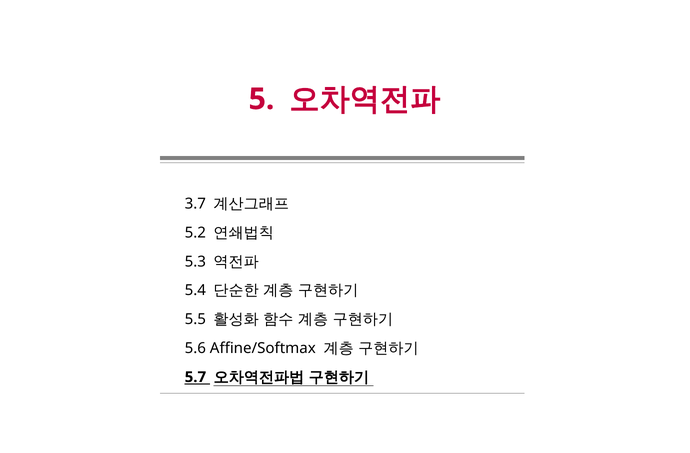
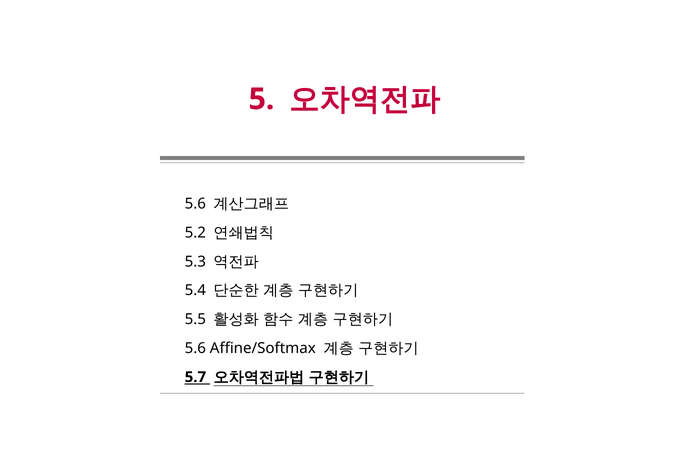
3.7: 3.7 -> 5.6 (195, 204)
